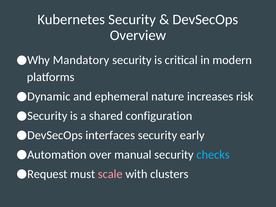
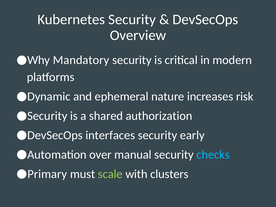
configuration: configuration -> authorization (159, 116)
Request: Request -> Primary (47, 174)
scale colour: pink -> light green (110, 174)
